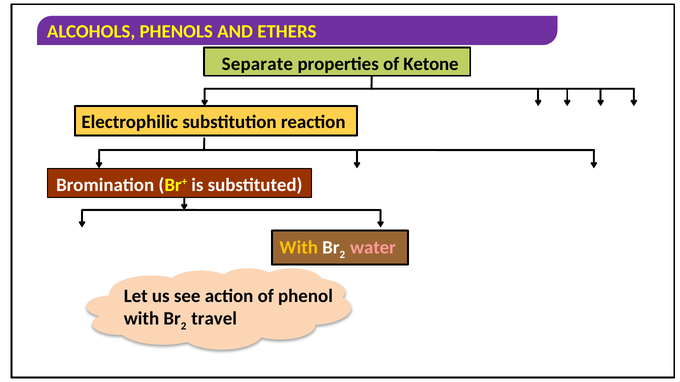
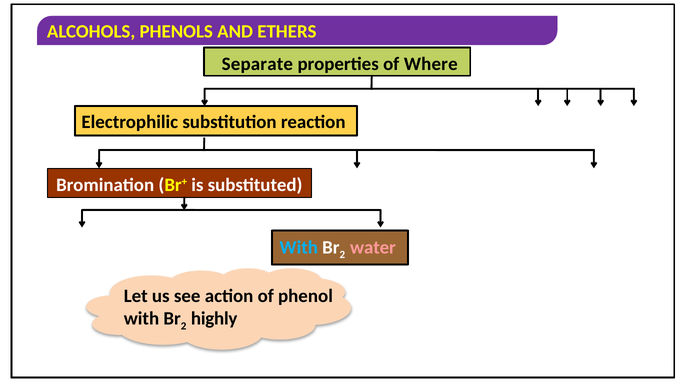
Ketone: Ketone -> Where (431, 64)
With colour: yellow -> light blue (299, 248)
travel: travel -> highly (214, 319)
